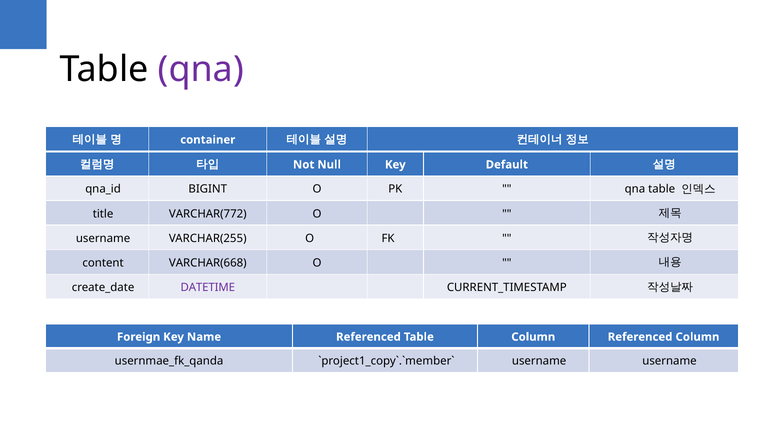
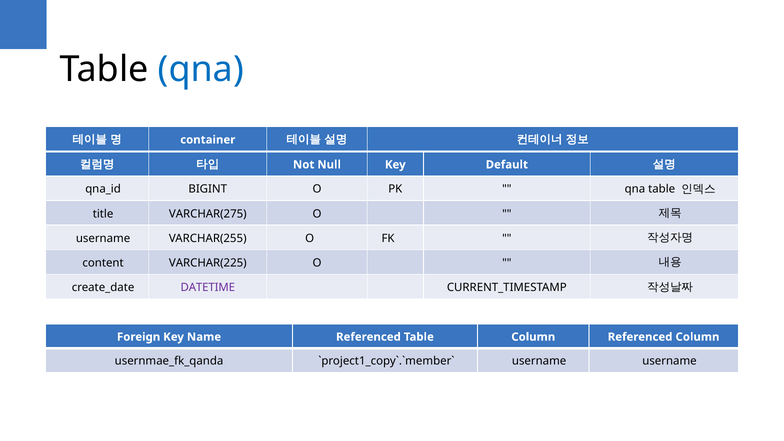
qna colour: purple -> blue (201, 69)
VARCHAR(772: VARCHAR(772 -> VARCHAR(275 (208, 214)
VARCHAR(668: VARCHAR(668 -> VARCHAR(225 (208, 263)
